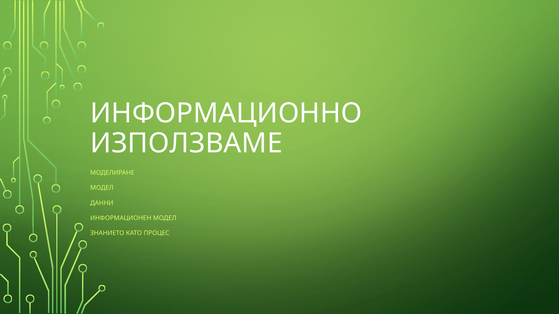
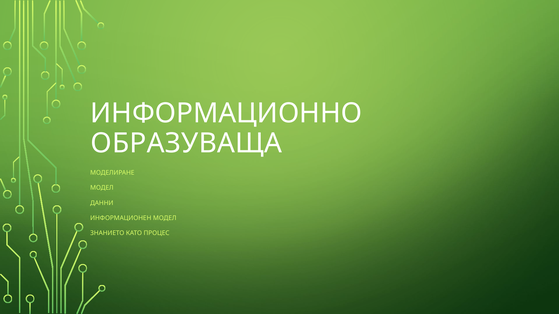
ИЗПОЛЗВАМЕ: ИЗПОЛЗВАМЕ -> ОБРАЗУВАЩА (186, 144)
